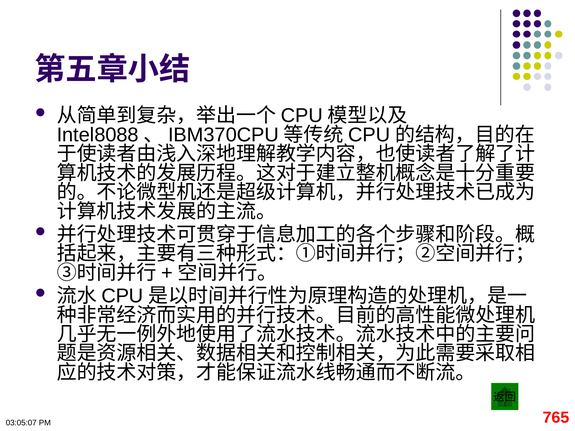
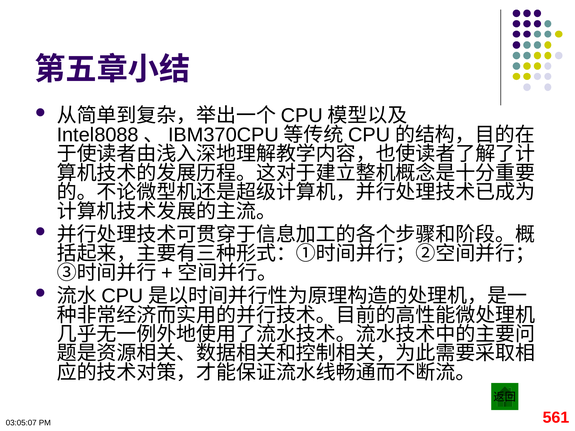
765: 765 -> 561 (556, 418)
